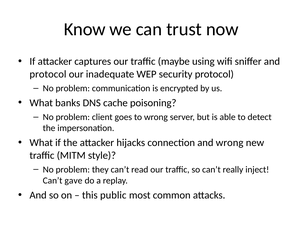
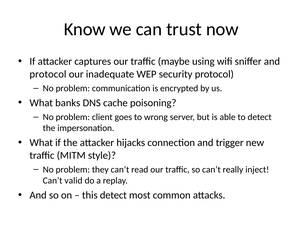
and wrong: wrong -> trigger (230, 143)
gave: gave -> valid (73, 181)
this public: public -> detect (113, 195)
